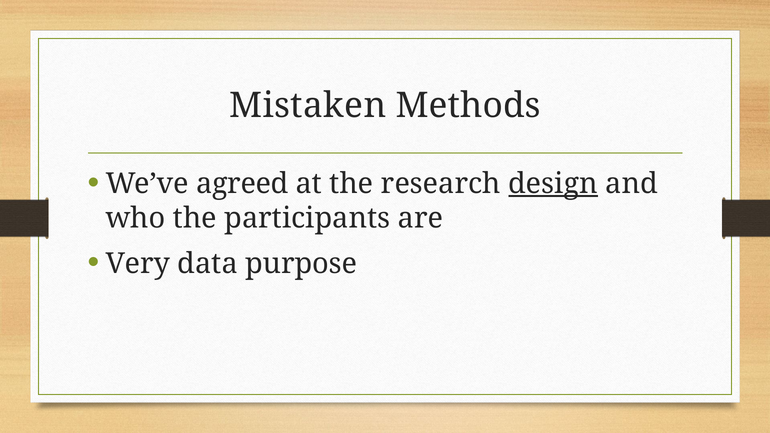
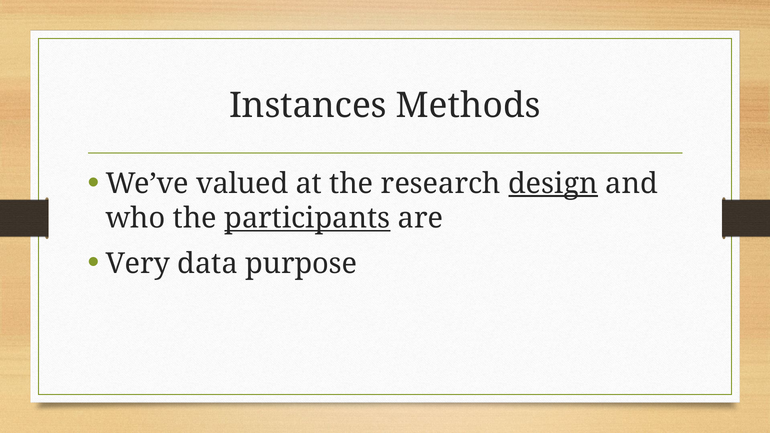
Mistaken: Mistaken -> Instances (308, 106)
agreed: agreed -> valued (242, 184)
participants underline: none -> present (307, 218)
